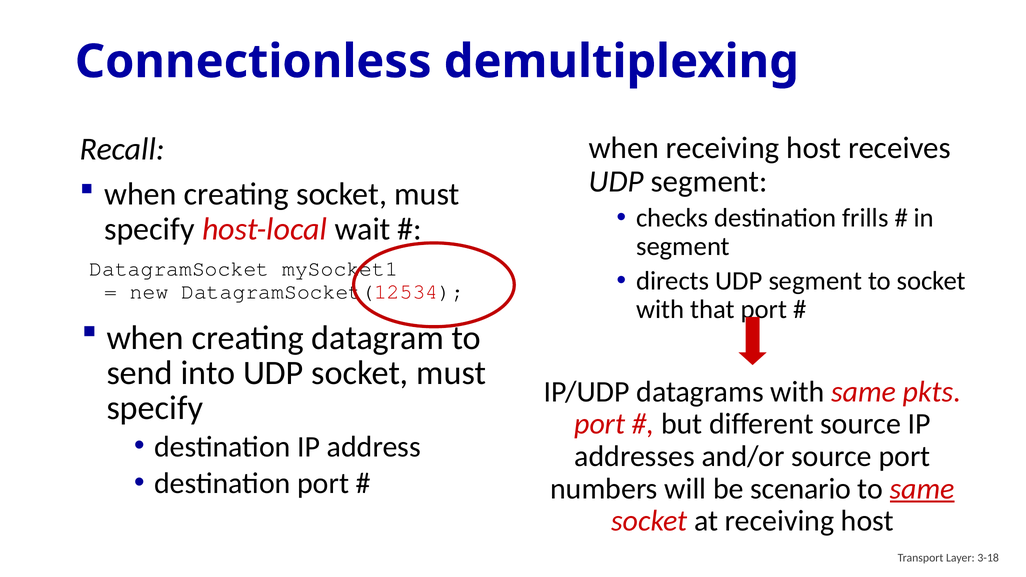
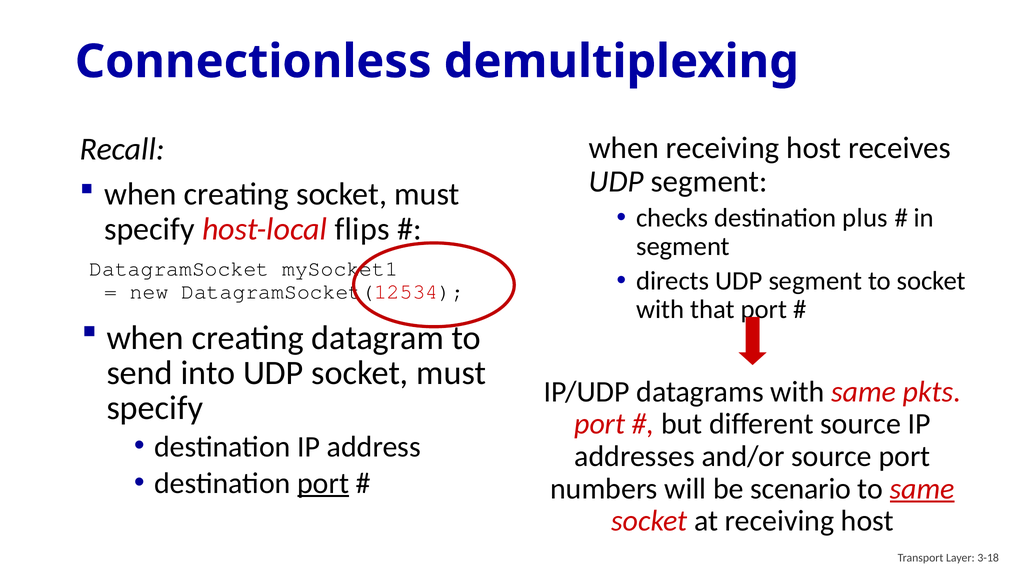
frills: frills -> plus (865, 218)
wait: wait -> flips (362, 229)
port underline: none -> present (323, 483)
